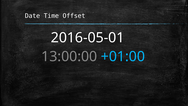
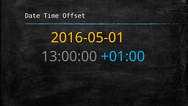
2016-05-01 colour: white -> yellow (88, 38)
